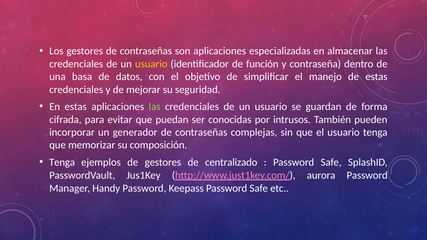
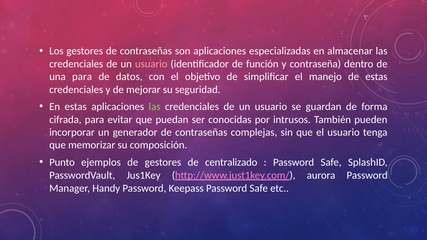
usuario colour: yellow -> pink (151, 64)
una basa: basa -> para (82, 77)
Tenga: Tenga -> Punto (62, 162)
